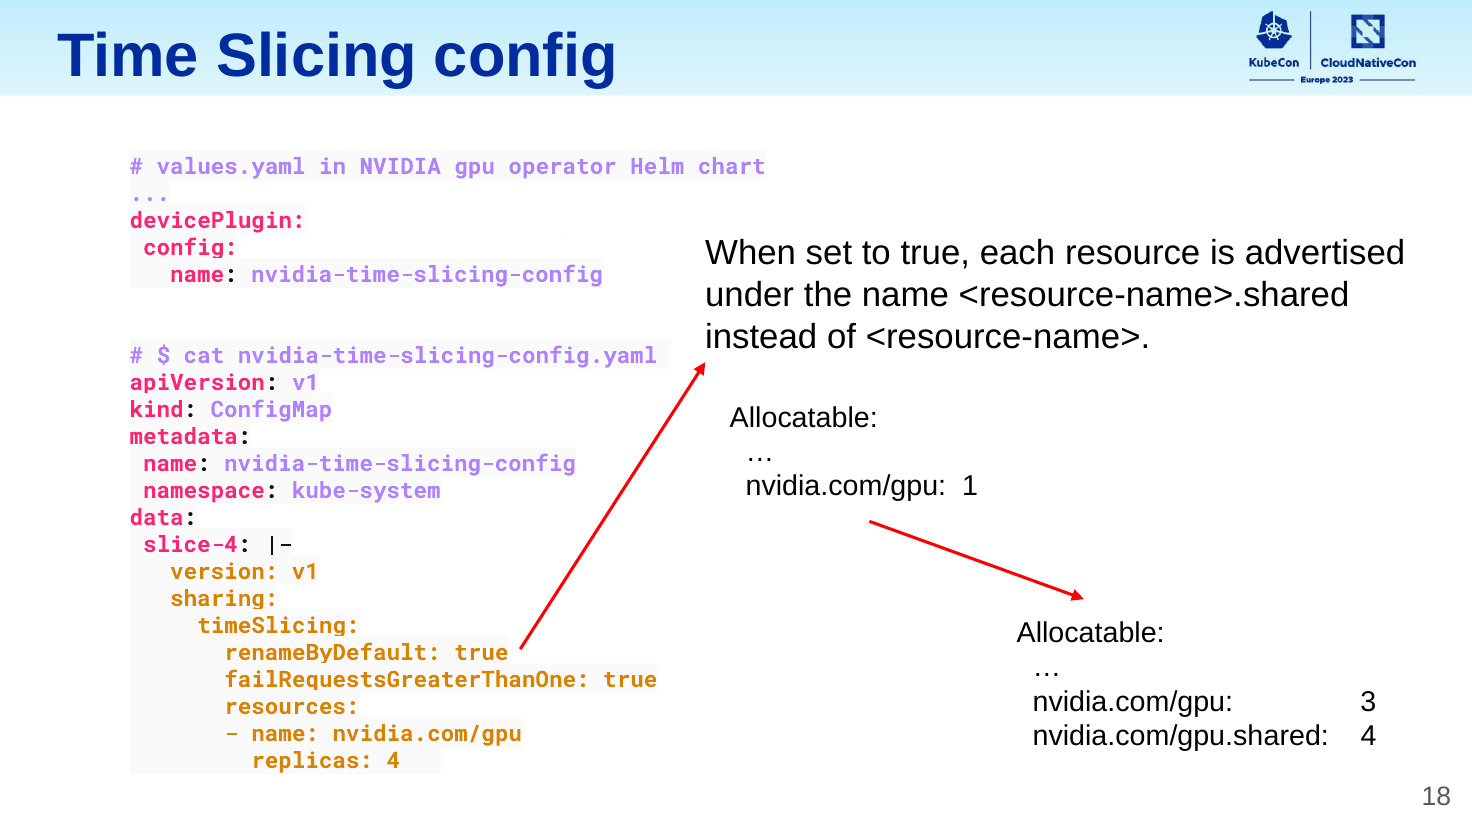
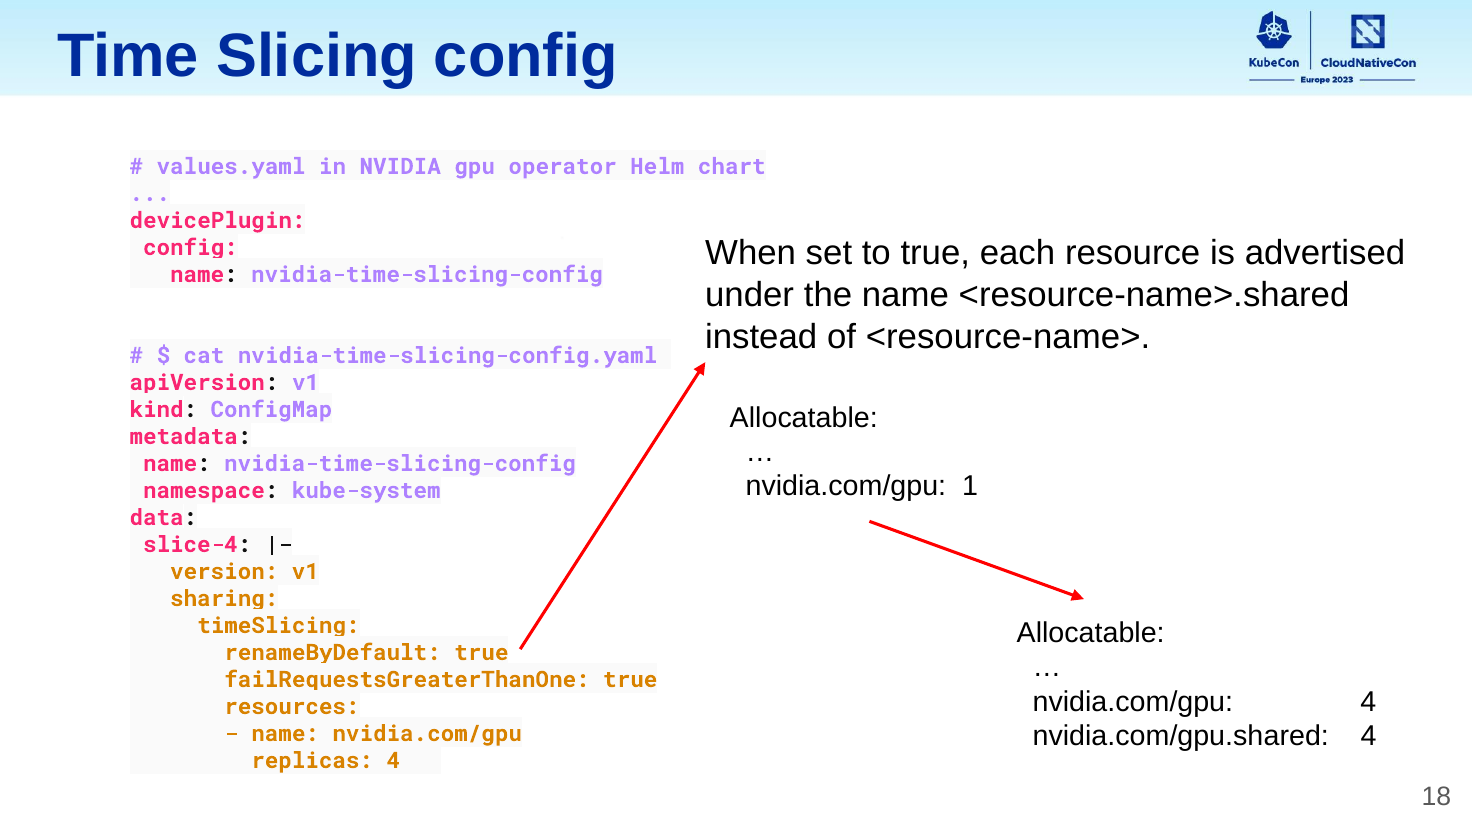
nvidia.com/gpu 3: 3 -> 4 (1368, 702)
